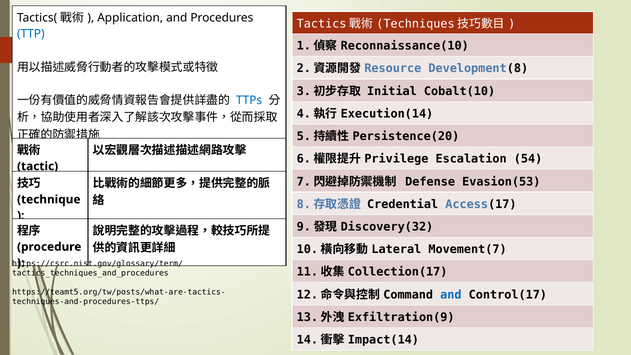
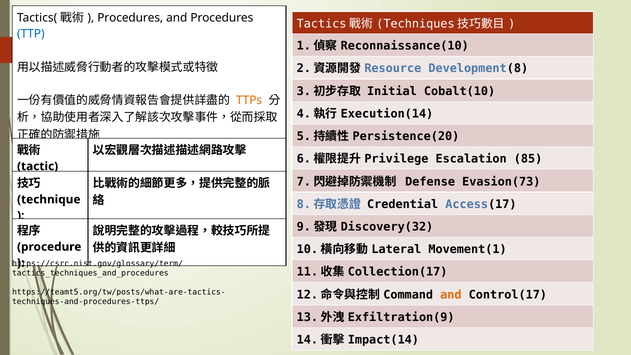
Application: Application -> Procedures (130, 18)
TTPs colour: blue -> orange (249, 100)
54: 54 -> 85 (528, 159)
Evasion(53: Evasion(53 -> Evasion(73 (501, 182)
Movement(7: Movement(7 -> Movement(1 (468, 249)
and colour: blue -> orange (451, 295)
